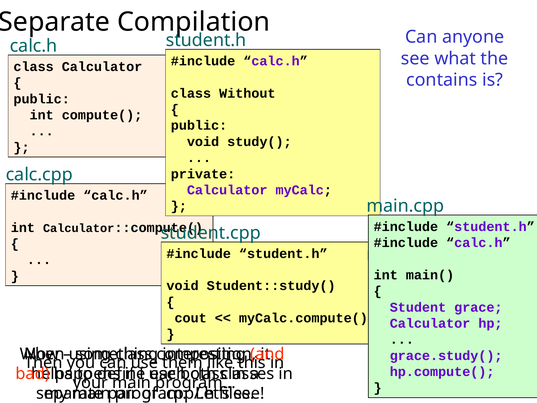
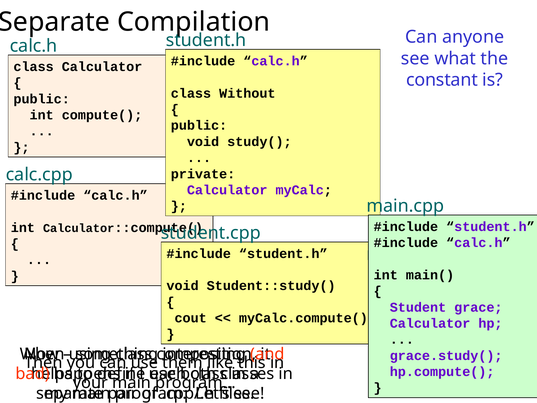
contains: contains -> constant (442, 80)
